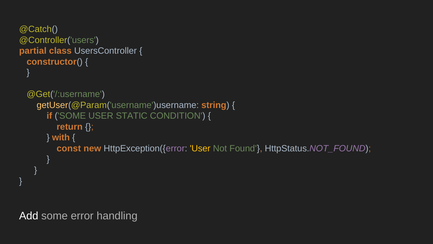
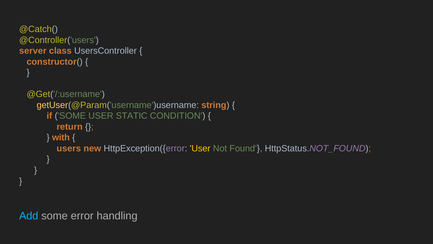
partial: partial -> server (33, 51)
const: const -> users (69, 148)
Add colour: white -> light blue (29, 215)
